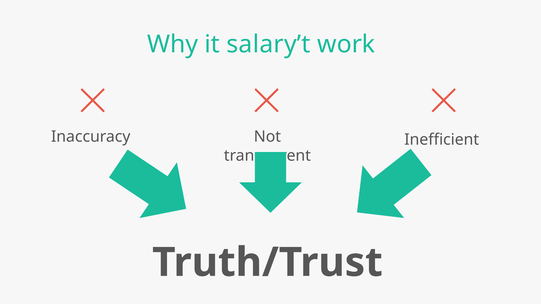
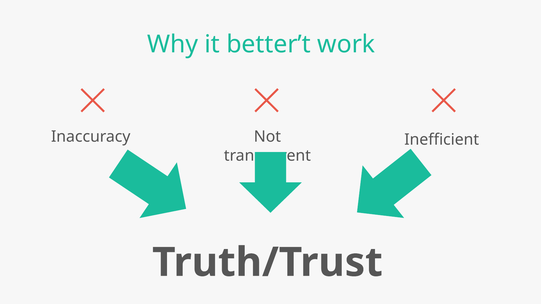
salary’t: salary’t -> better’t (269, 45)
